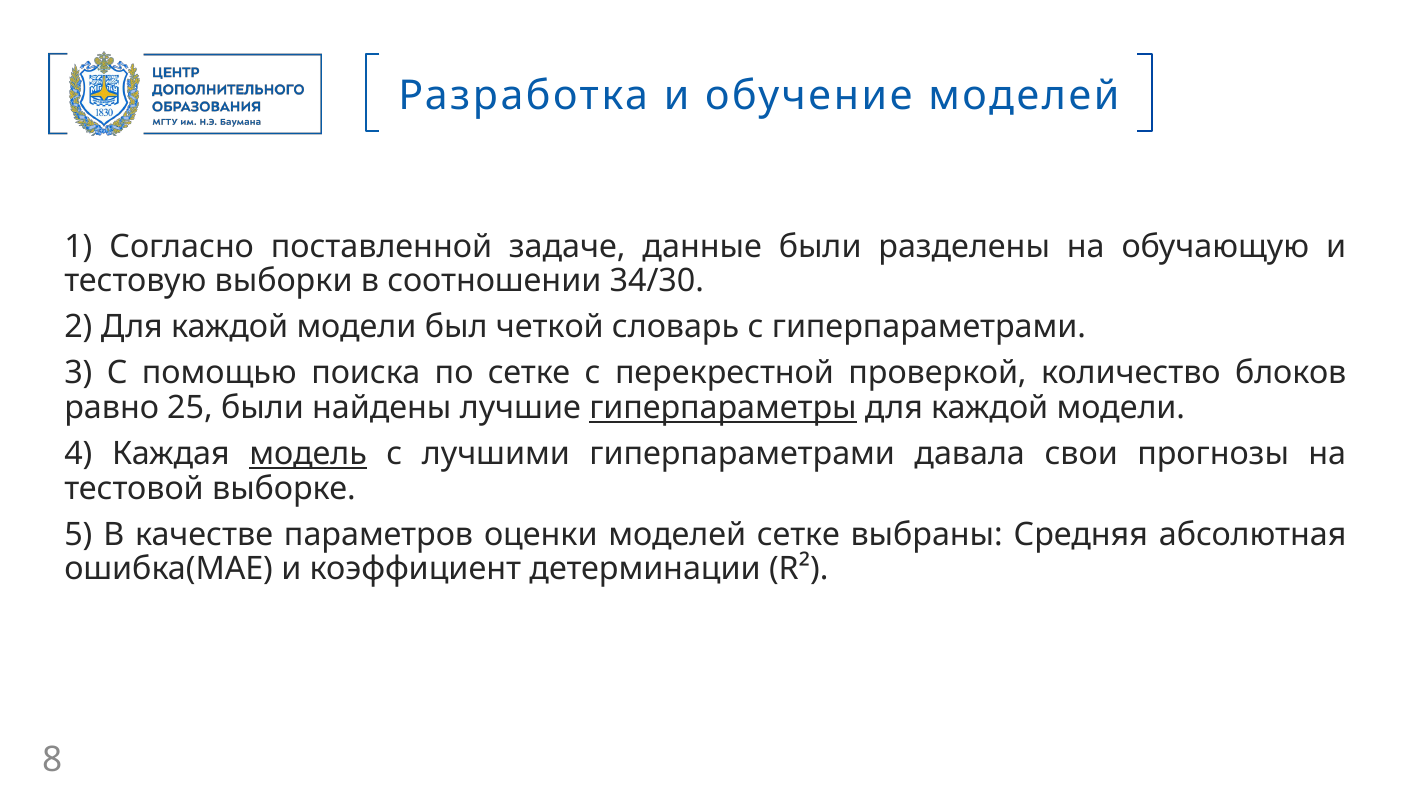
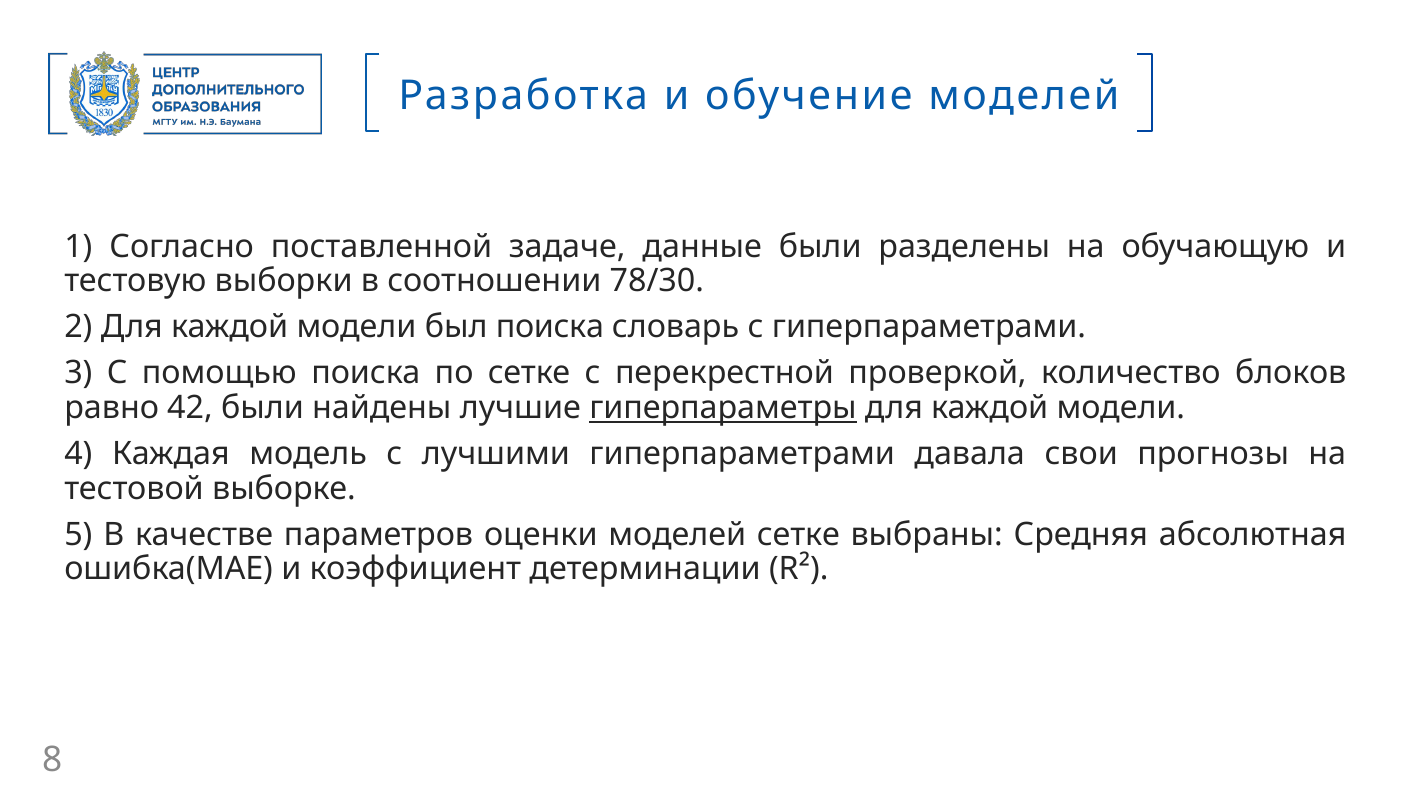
34/30: 34/30 -> 78/30 (657, 281)
был четкой: четкой -> поиска (550, 327)
25: 25 -> 42 (190, 408)
модель underline: present -> none (308, 454)
